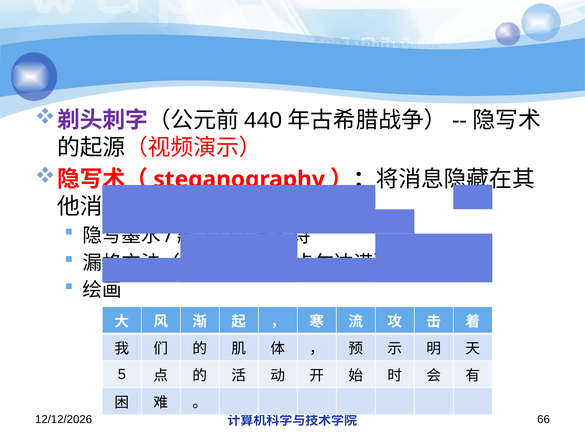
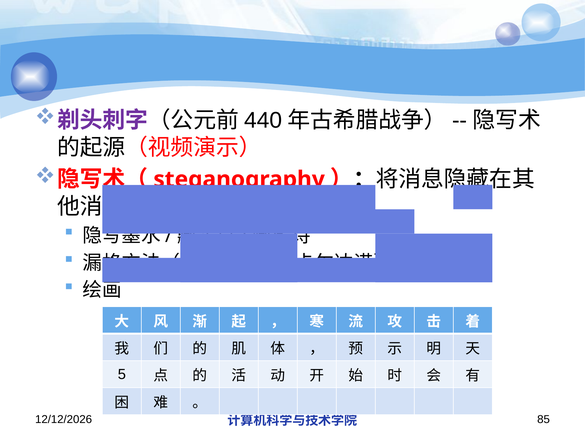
66: 66 -> 85 (544, 420)
